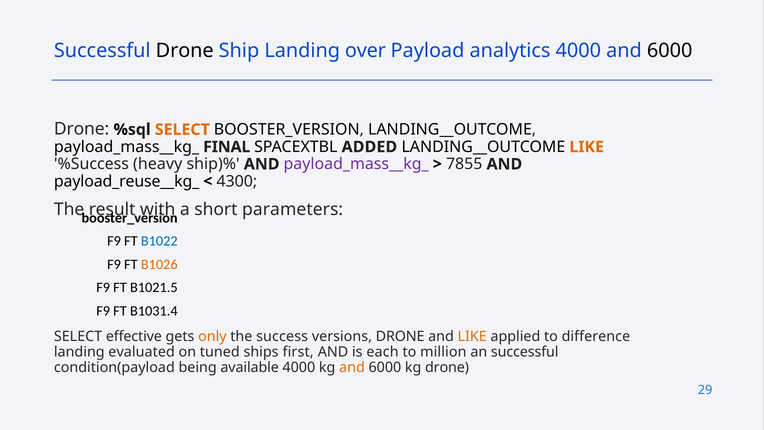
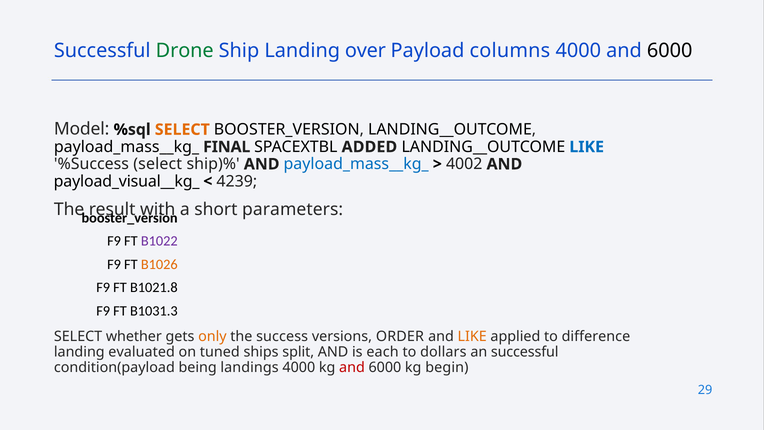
Drone colour: black -> green (185, 51)
analytics: analytics -> columns (510, 51)
Drone: Drone -> Model (82, 129)
LIKE colour: orange -> blue (587, 147)
%Success heavy: heavy -> select (158, 164)
payload_mass__kg_ colour: purple -> blue (356, 164)
7855: 7855 -> 4002 (464, 164)
payload_reuse__kg_: payload_reuse__kg_ -> payload_visual__kg_ (127, 181)
4300: 4300 -> 4239 (237, 181)
B1022 colour: blue -> purple (159, 241)
B1021.5: B1021.5 -> B1021.8 (154, 287)
B1031.4: B1031.4 -> B1031.3 (154, 311)
effective: effective -> whether (134, 336)
versions DRONE: DRONE -> ORDER (400, 336)
first: first -> split (298, 352)
million: million -> dollars (443, 352)
available: available -> landings (250, 367)
and colour: orange -> red (352, 367)
kg drone: drone -> begin (447, 367)
